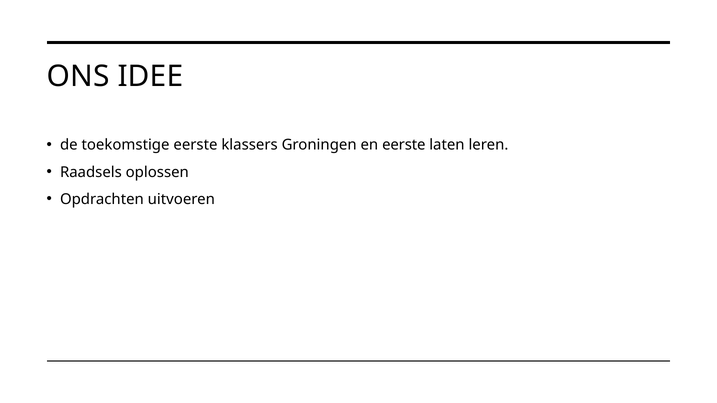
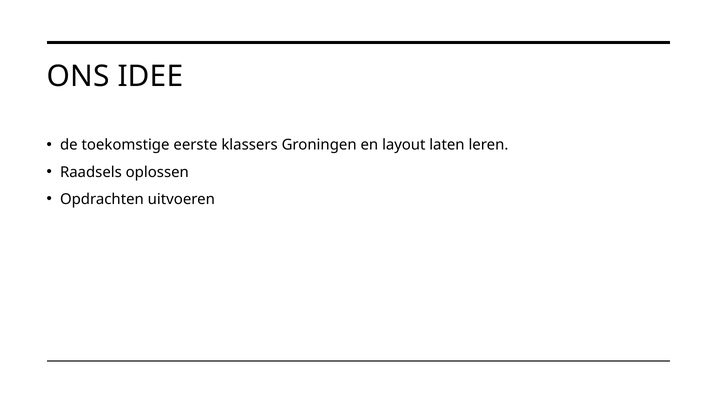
en eerste: eerste -> layout (404, 145)
